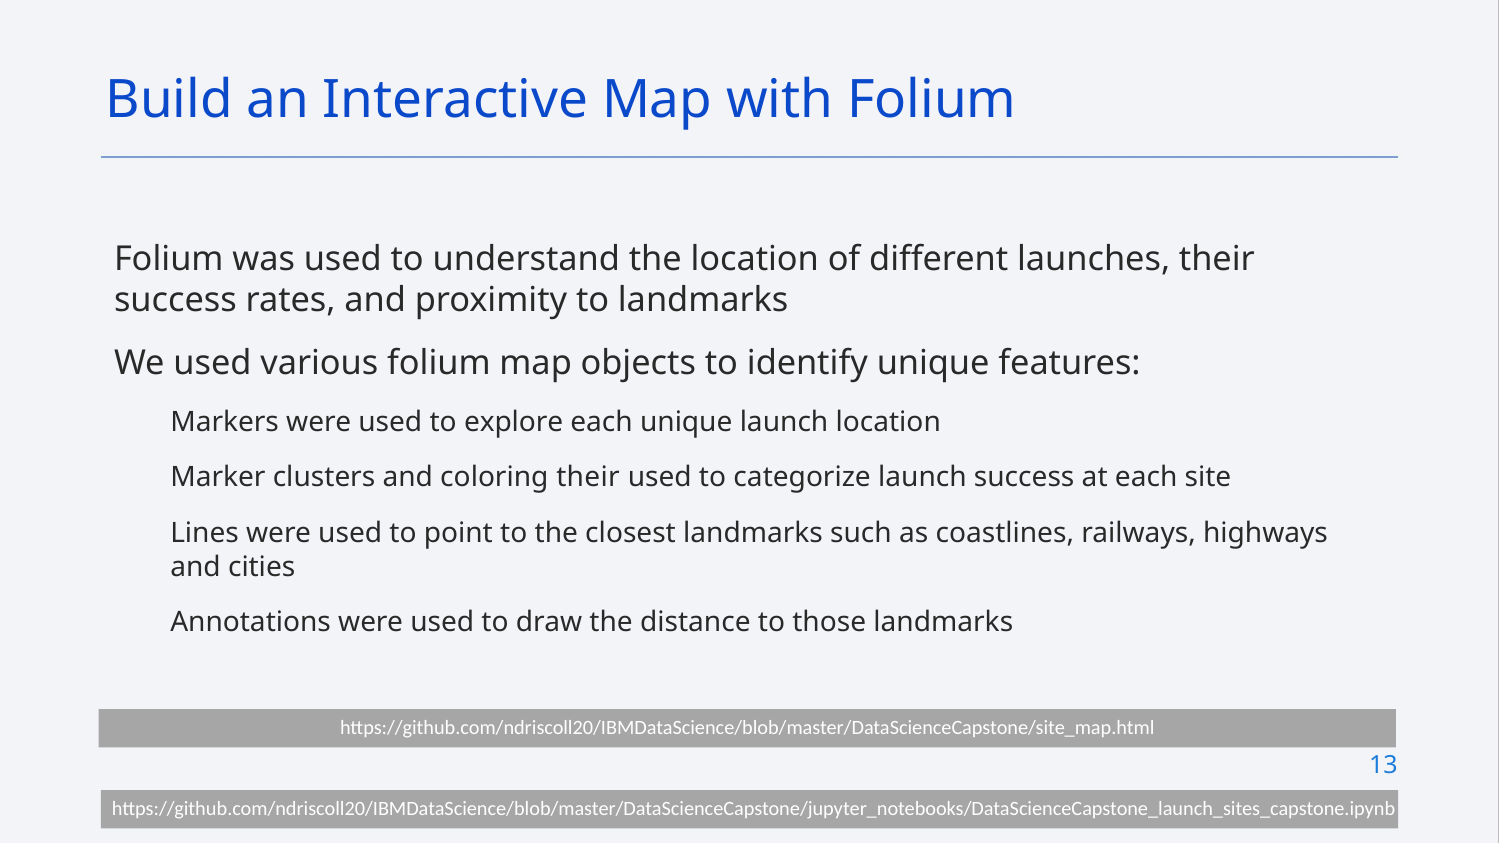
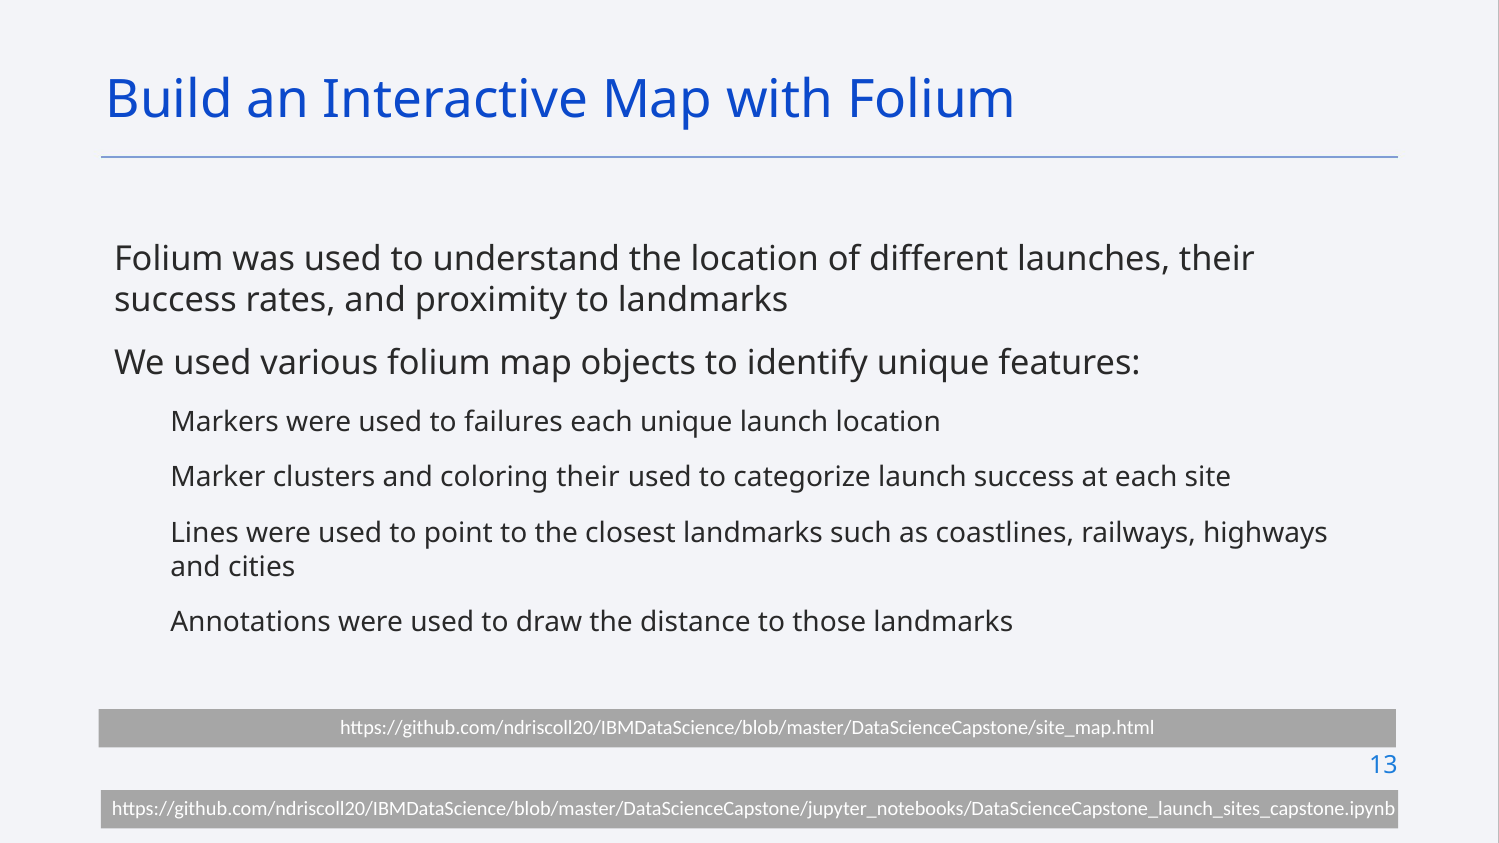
explore: explore -> failures (514, 422)
